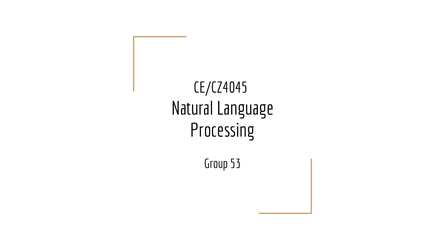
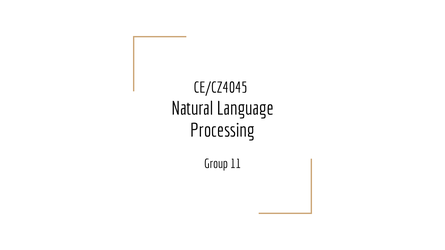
53: 53 -> 11 (236, 164)
